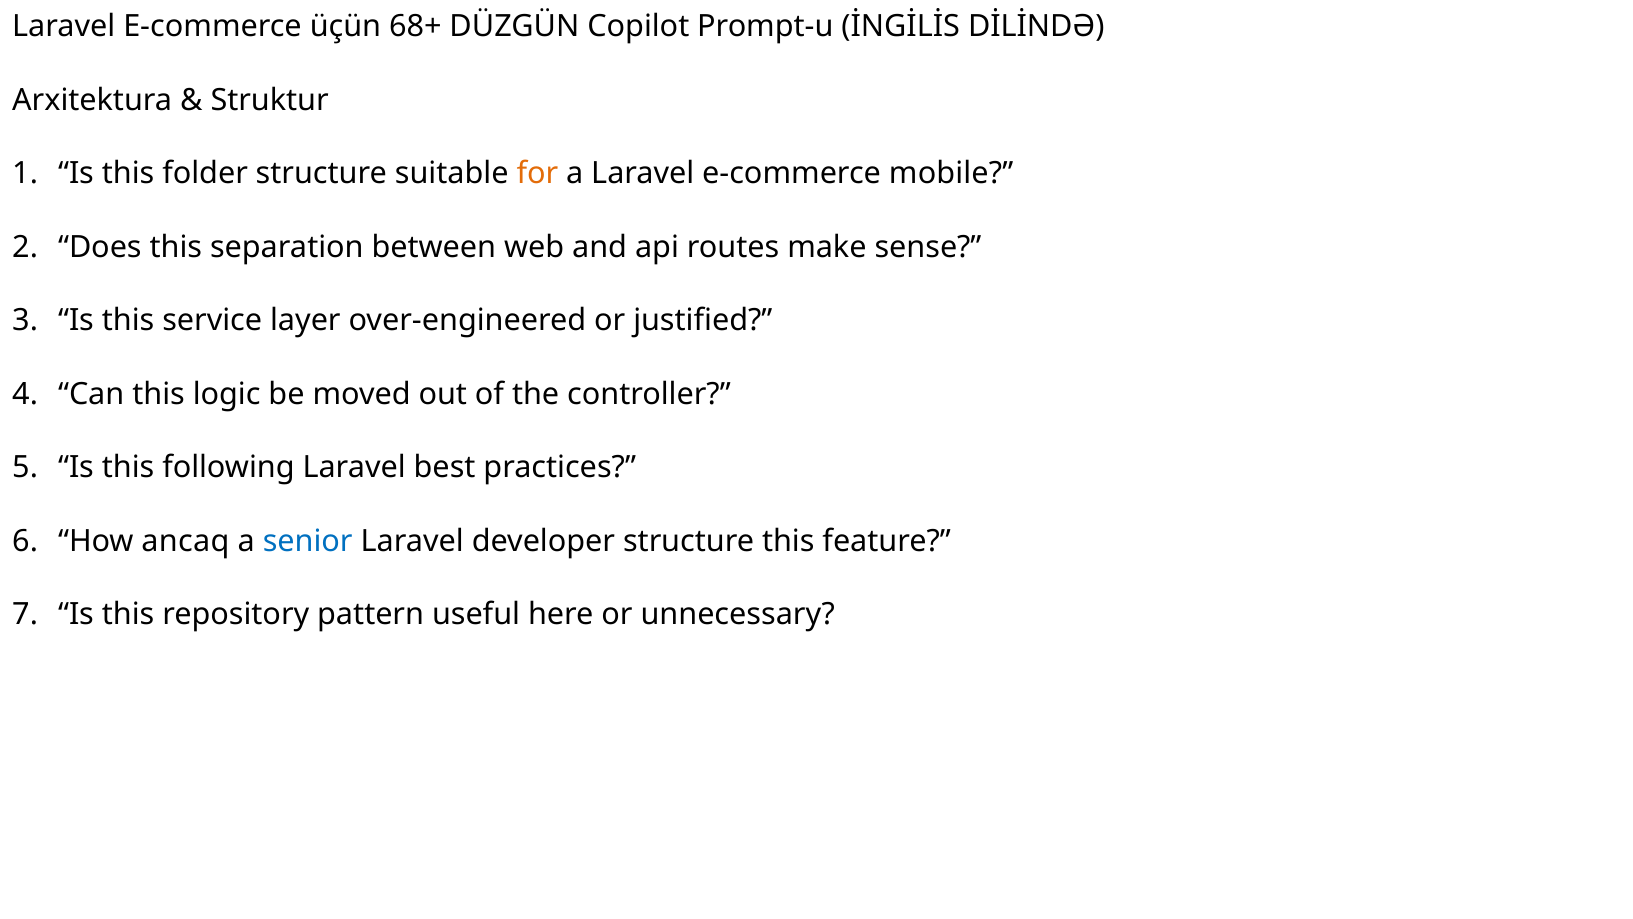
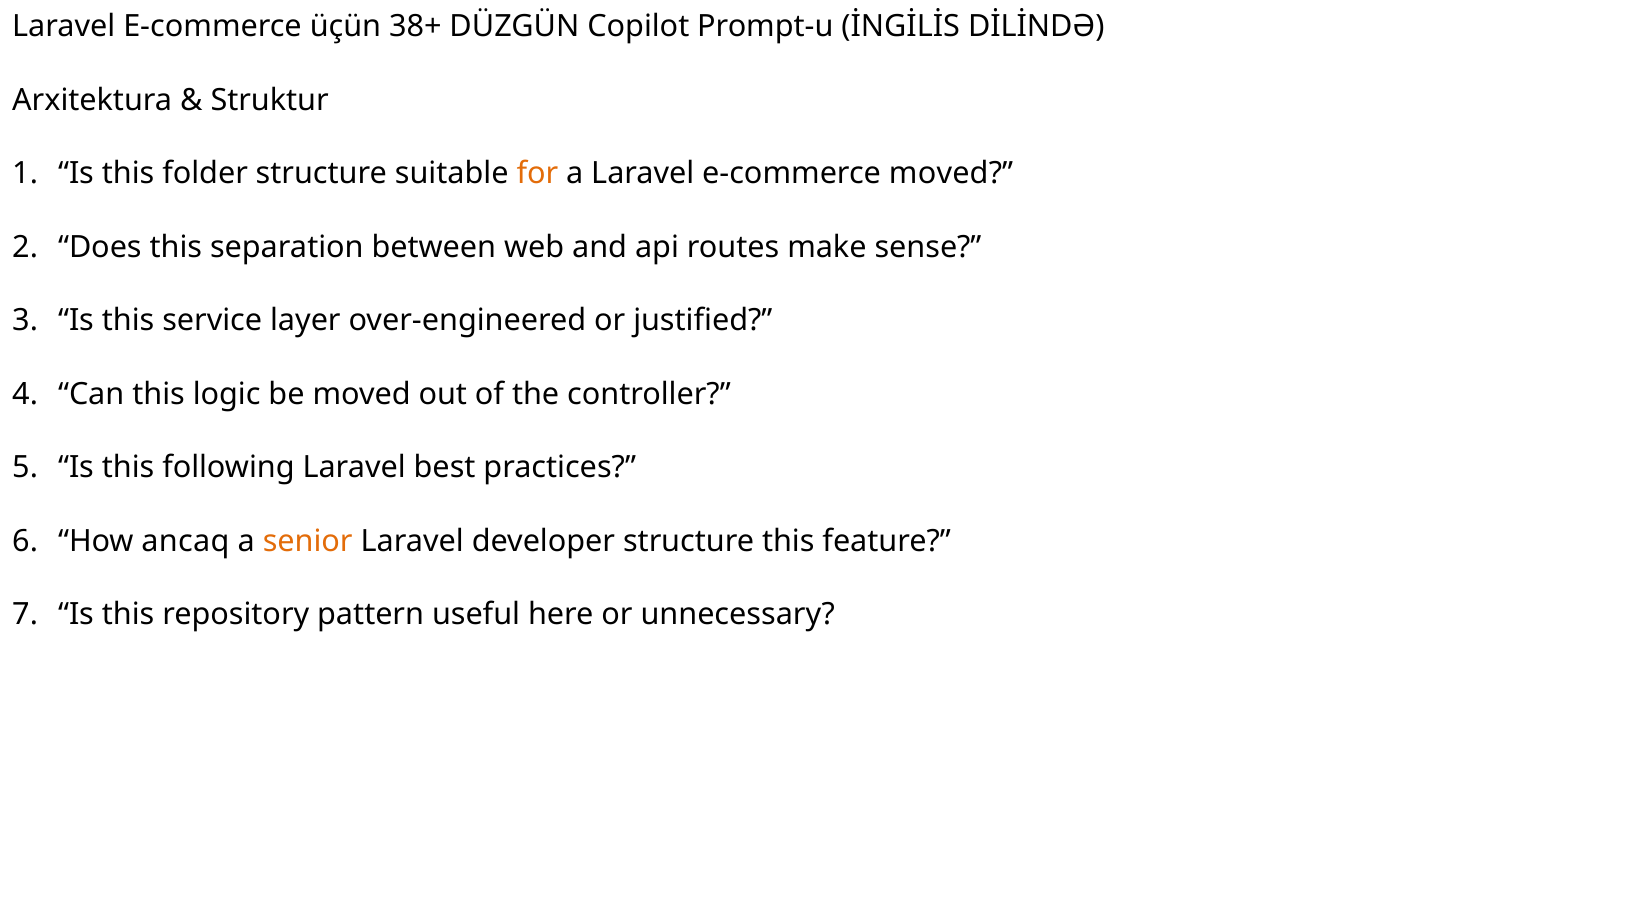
68+: 68+ -> 38+ (415, 26)
e-commerce mobile: mobile -> moved (951, 173)
senior colour: blue -> orange (308, 541)
